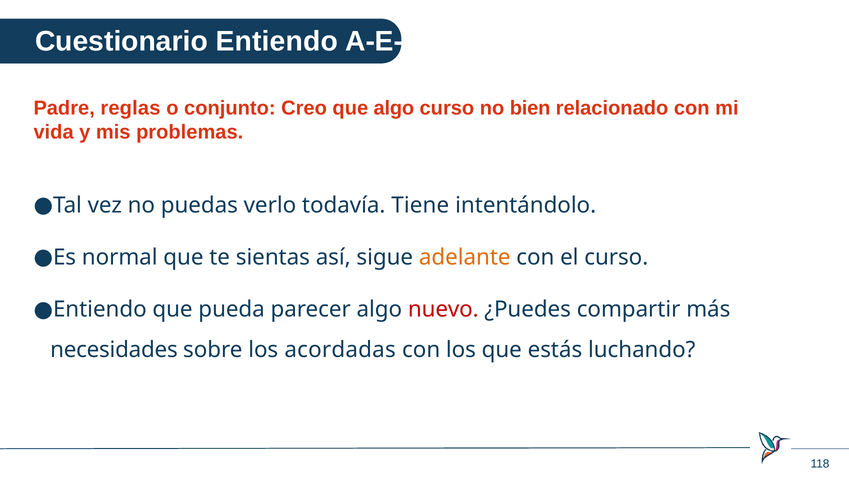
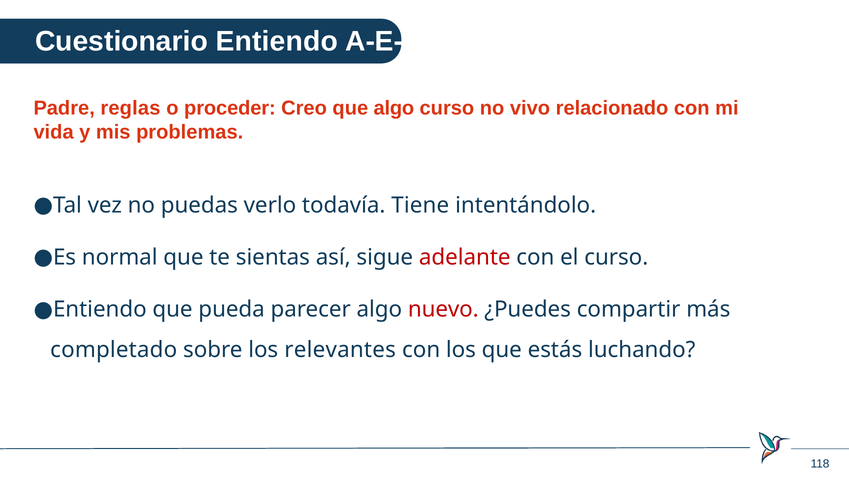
conjunto: conjunto -> proceder (230, 108)
bien: bien -> vivo (530, 108)
adelante colour: orange -> red (465, 257)
necesidades: necesidades -> completado (114, 349)
acordadas: acordadas -> relevantes (340, 349)
